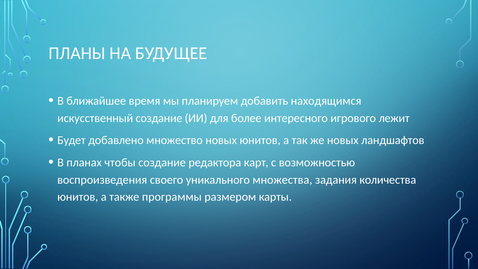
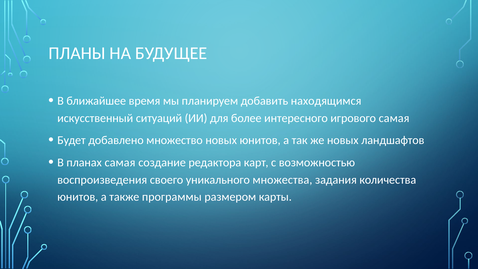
искусственный создание: создание -> ситуаций (159, 118)
игрового лежит: лежит -> самая (394, 118)
планах чтобы: чтобы -> самая (120, 162)
